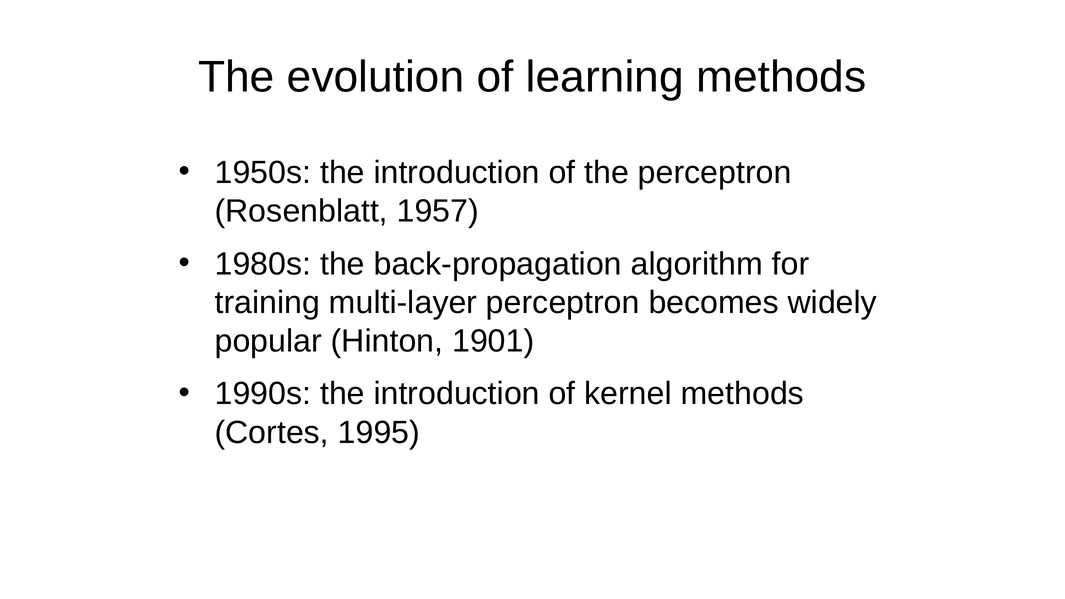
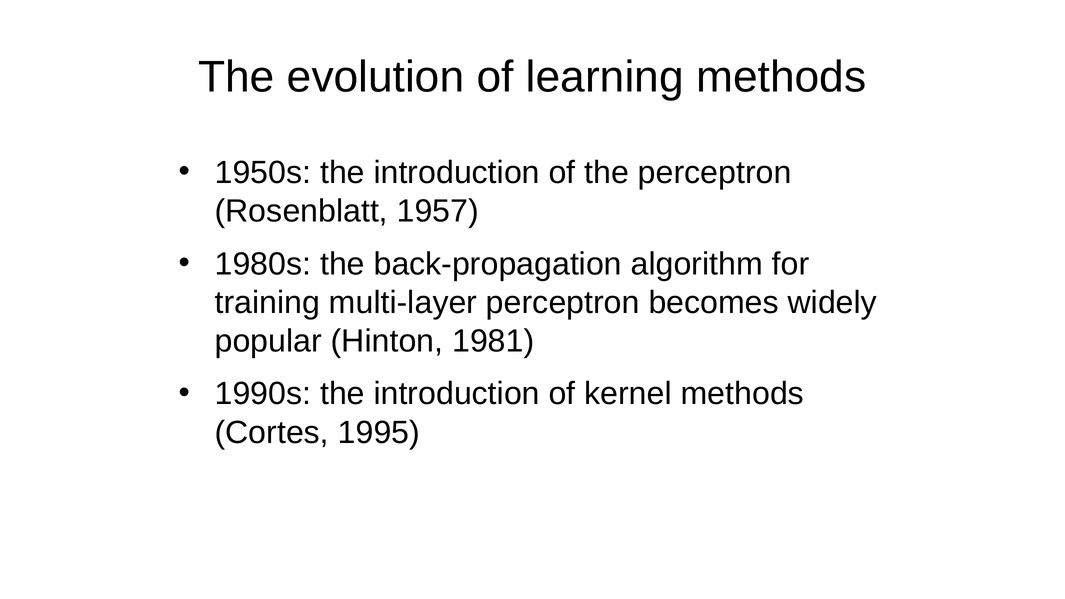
1901: 1901 -> 1981 (493, 341)
